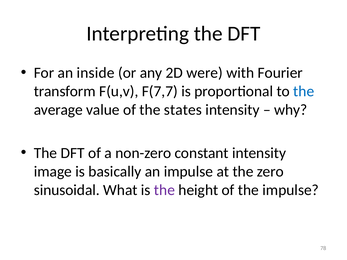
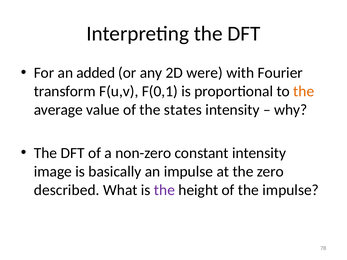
inside: inside -> added (96, 73)
F(7,7: F(7,7 -> F(0,1 (160, 91)
the colour: blue -> orange (304, 91)
sinusoidal: sinusoidal -> described (67, 190)
